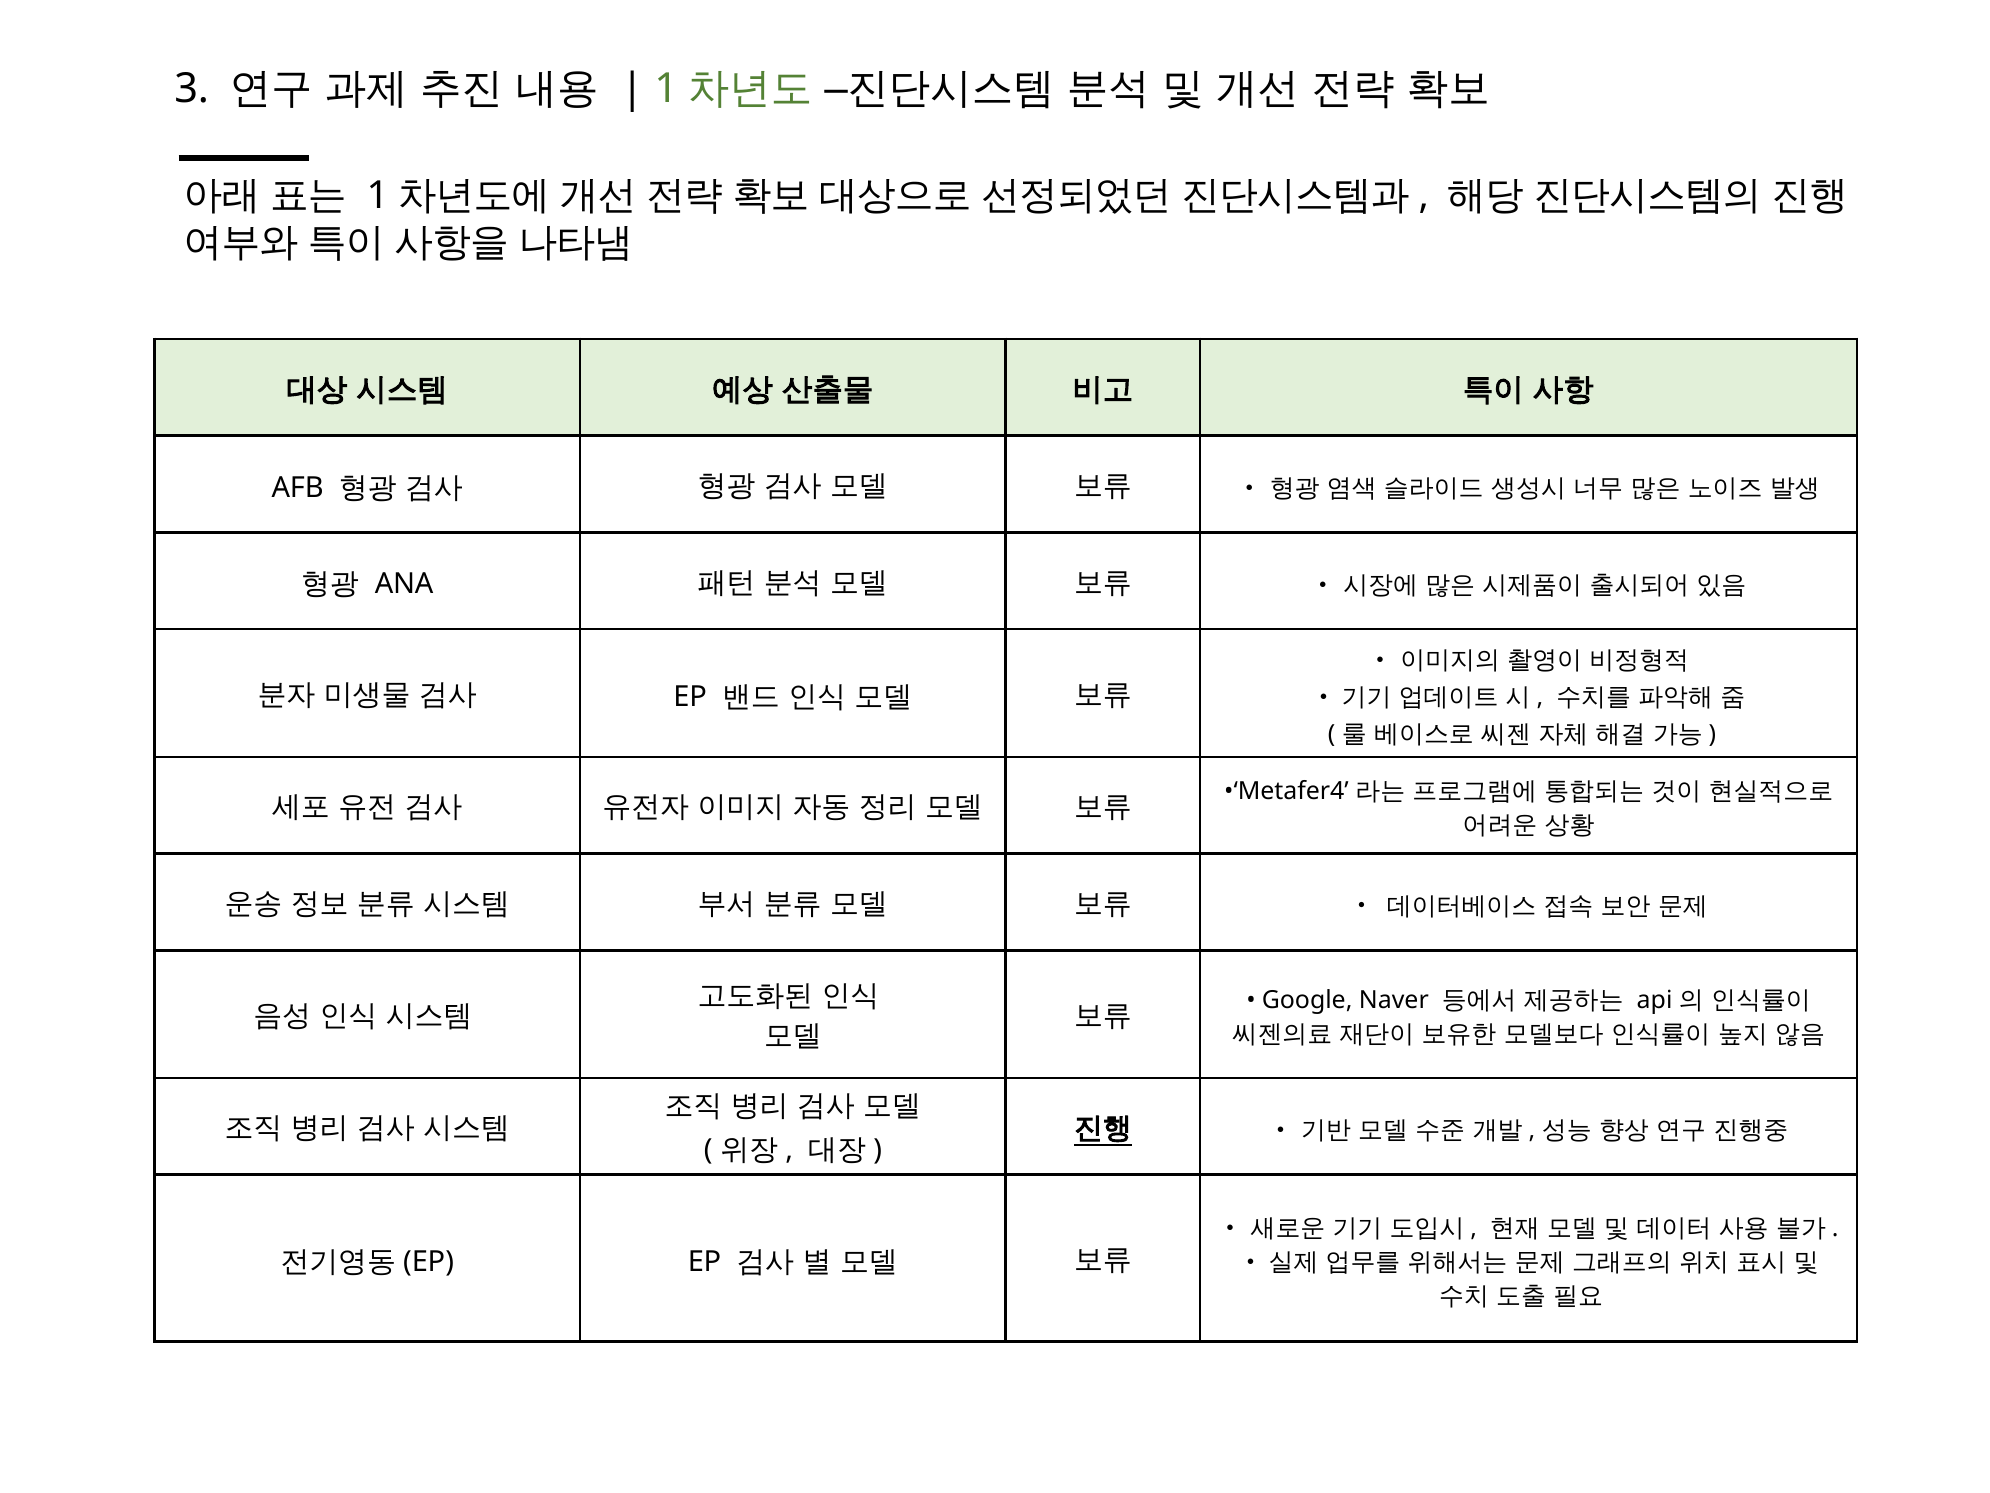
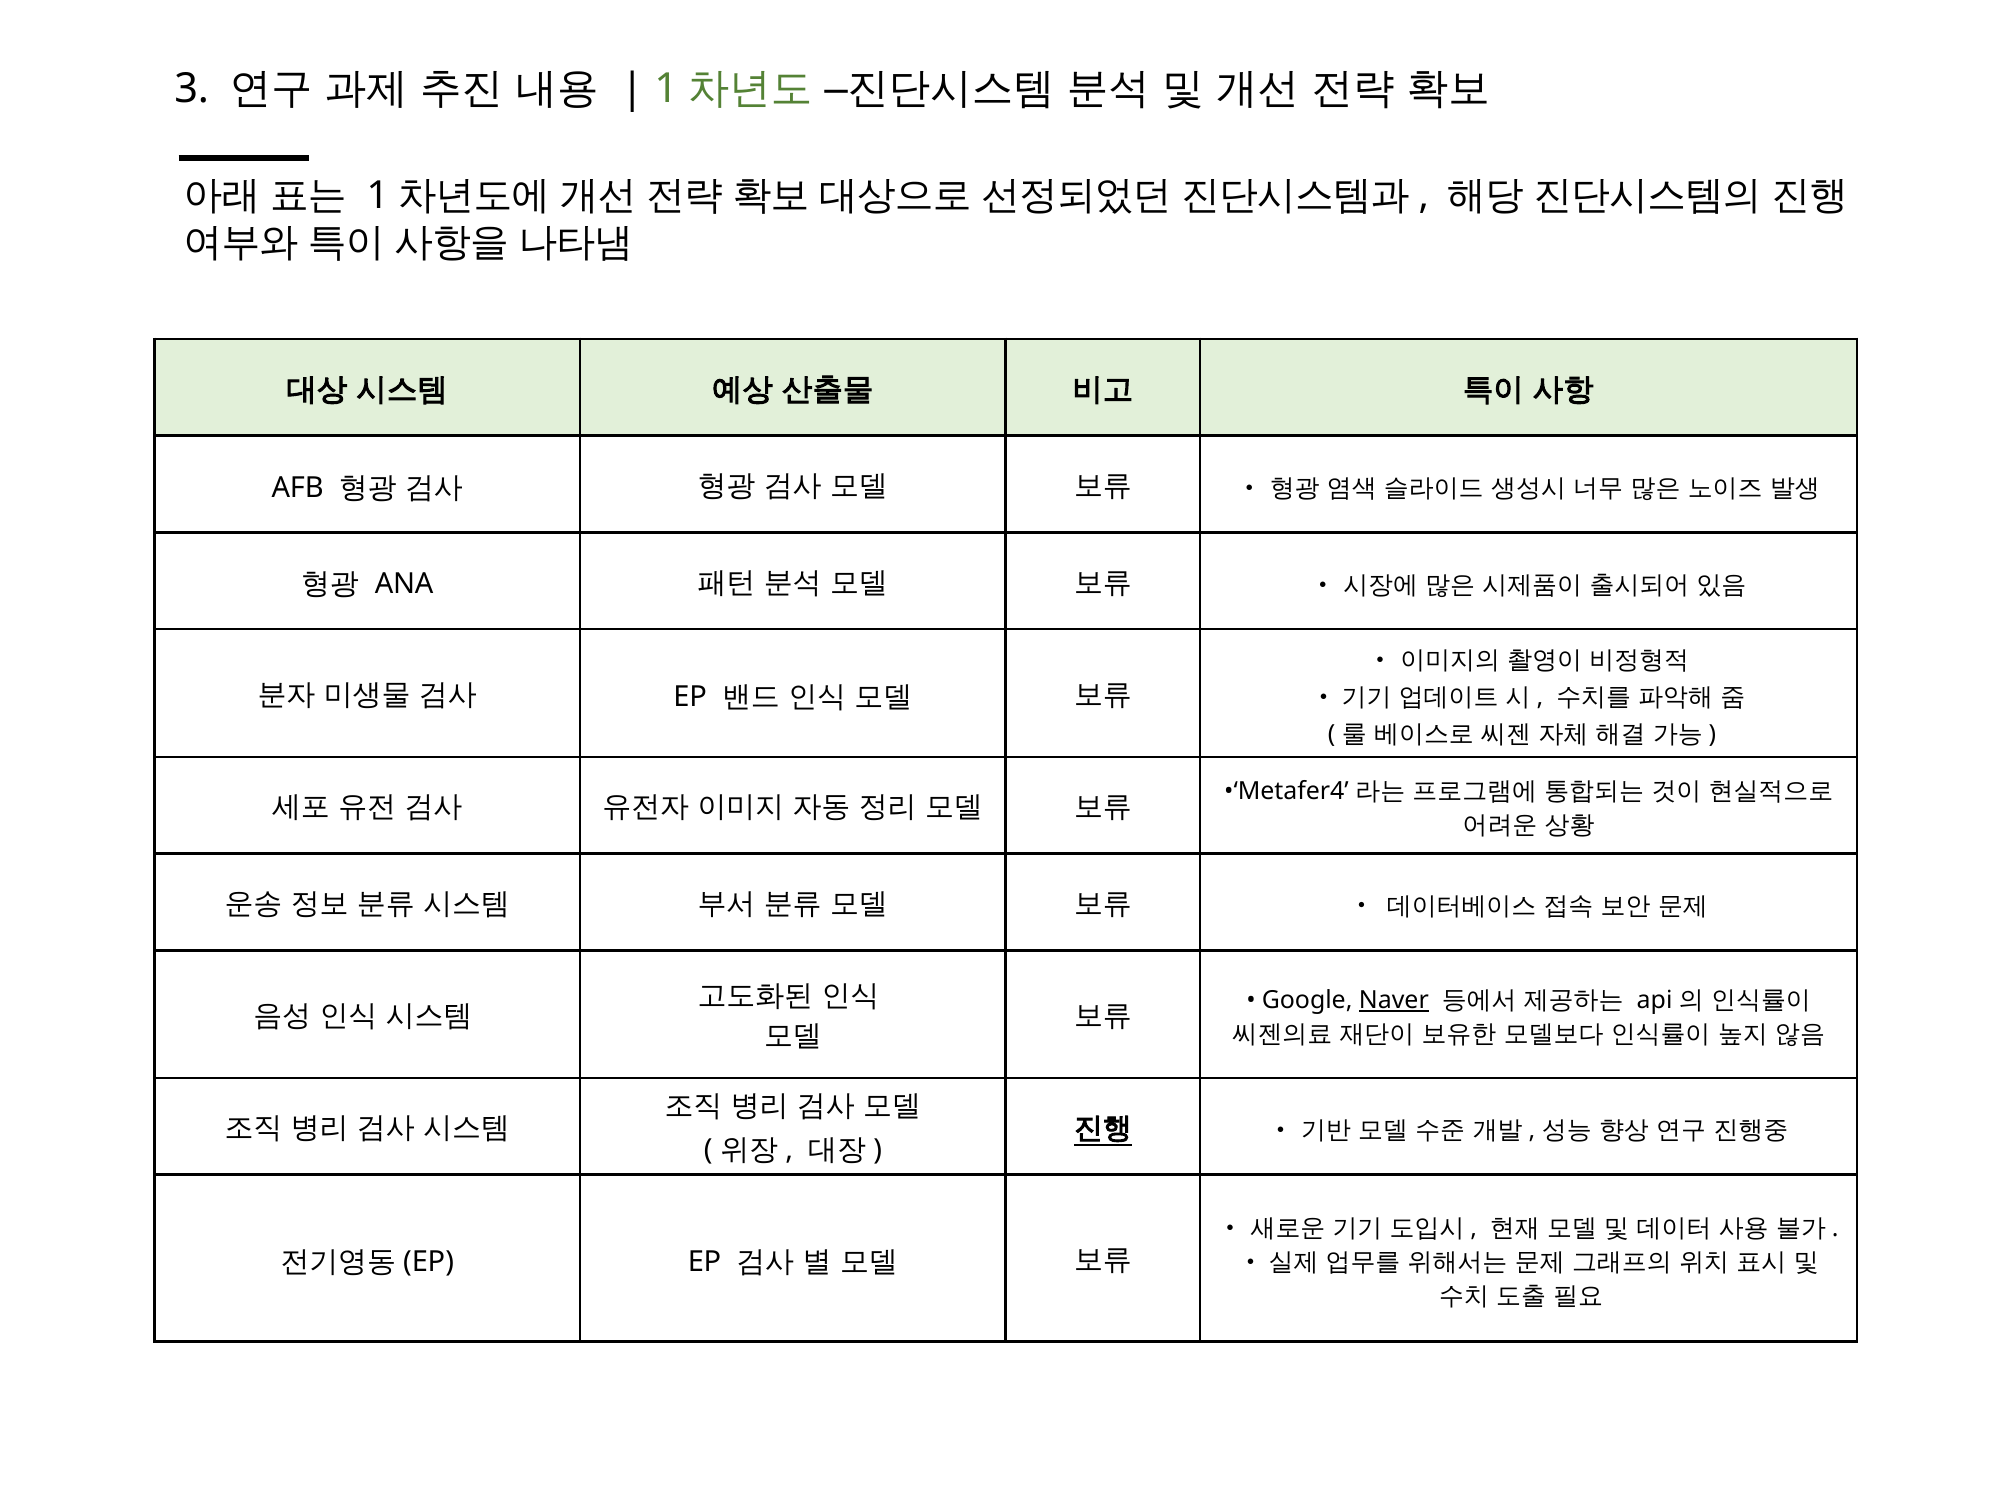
Naver underline: none -> present (1394, 1000)
